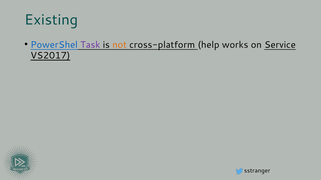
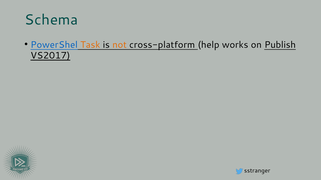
Existing: Existing -> Schema (51, 20)
Task colour: purple -> orange (90, 45)
Service: Service -> Publish (280, 45)
